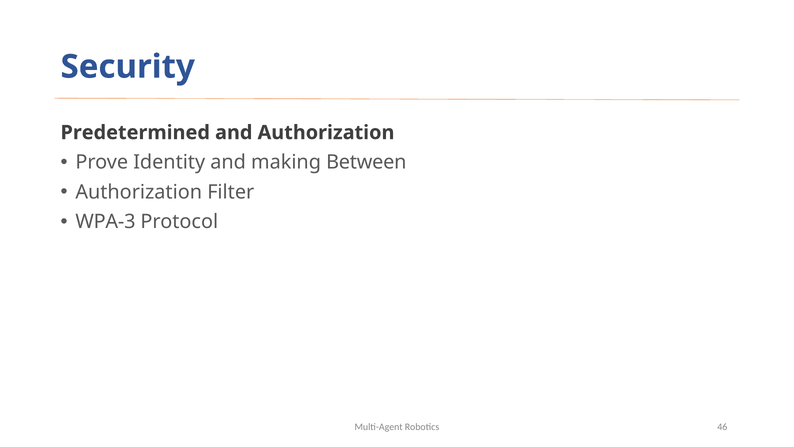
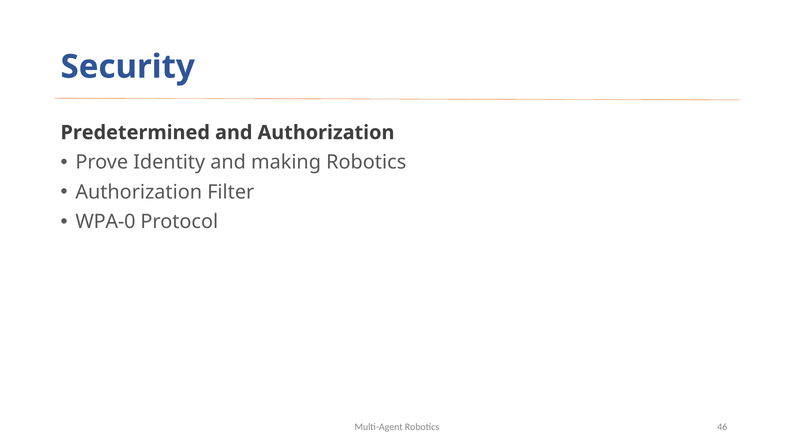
making Between: Between -> Robotics (366, 162)
WPA-3: WPA-3 -> WPA-0 (105, 222)
